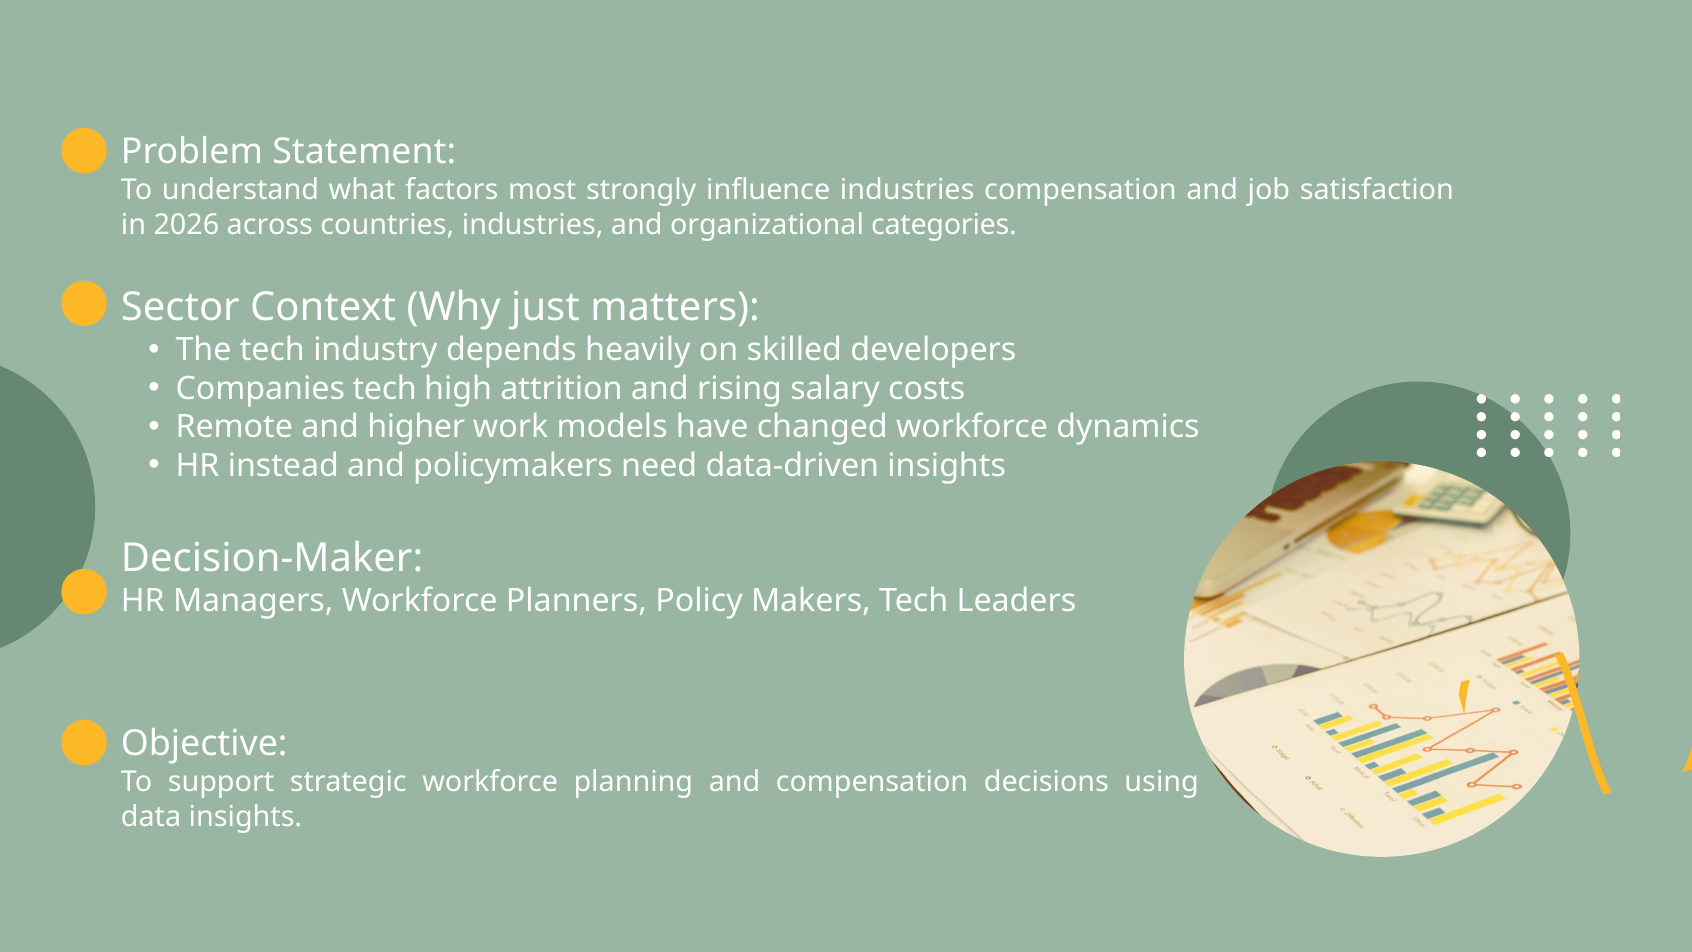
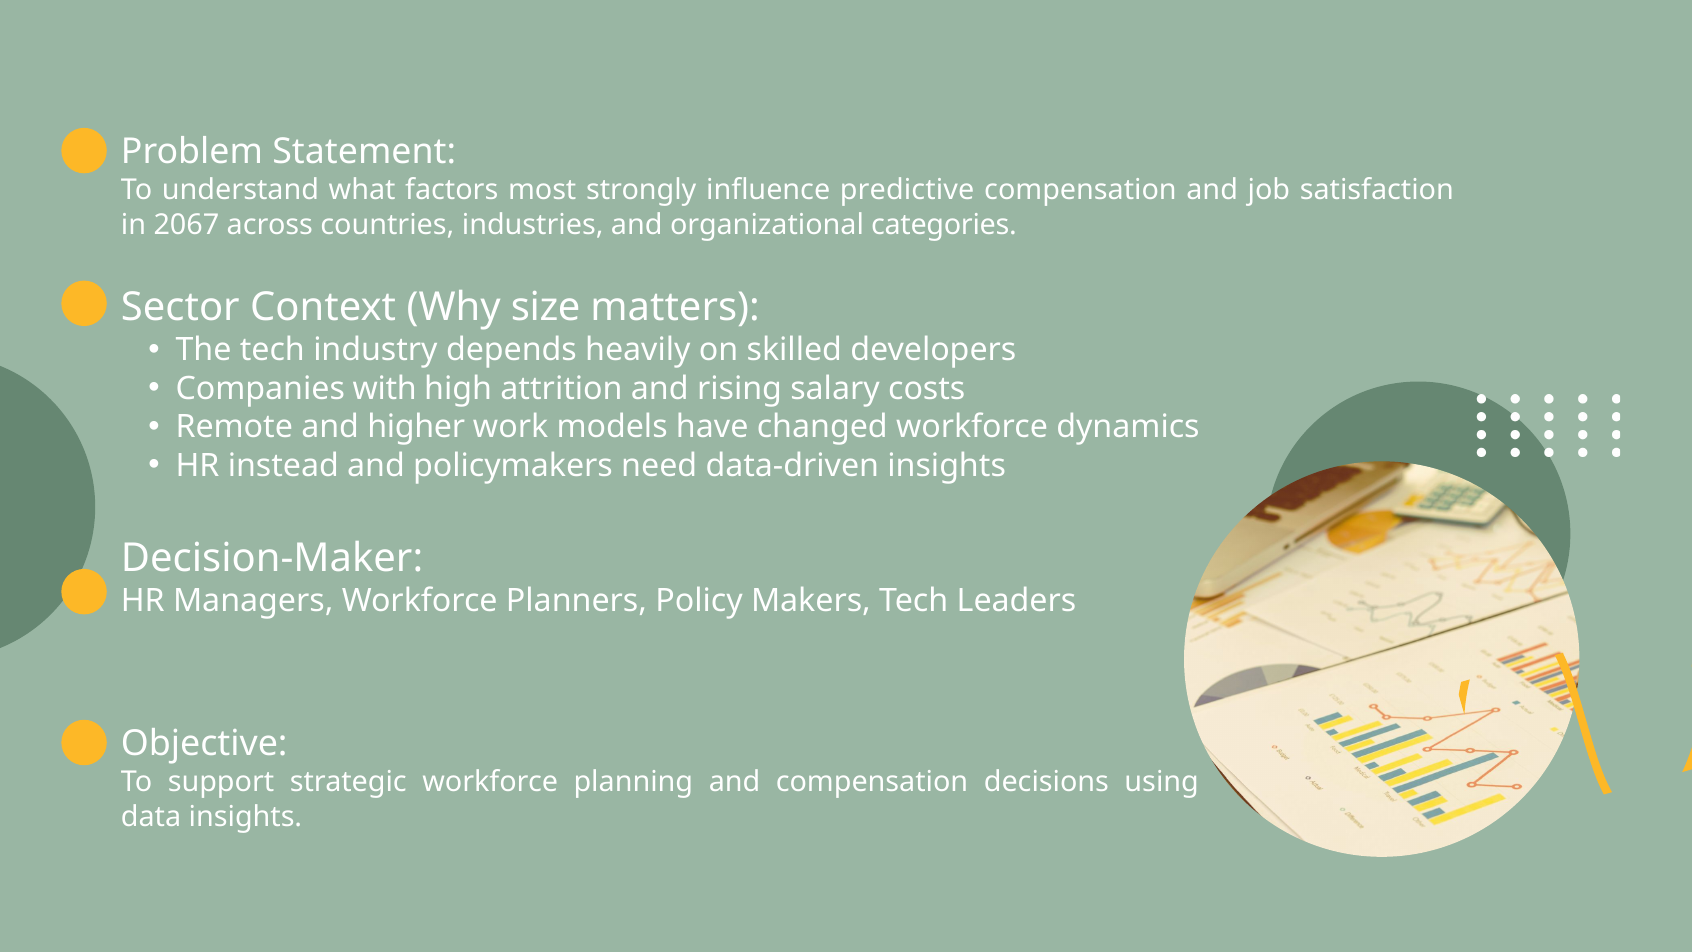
influence industries: industries -> predictive (907, 190)
2026: 2026 -> 2067 (186, 225)
just: just -> size (546, 307)
Companies tech: tech -> with (385, 389)
